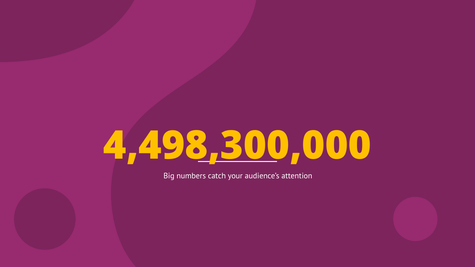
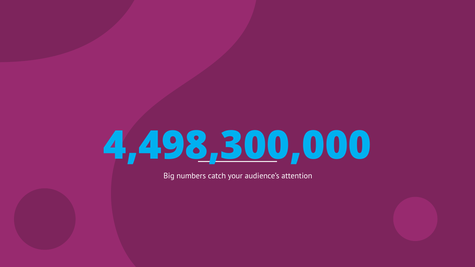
4,498,300,000 colour: yellow -> light blue (237, 146)
